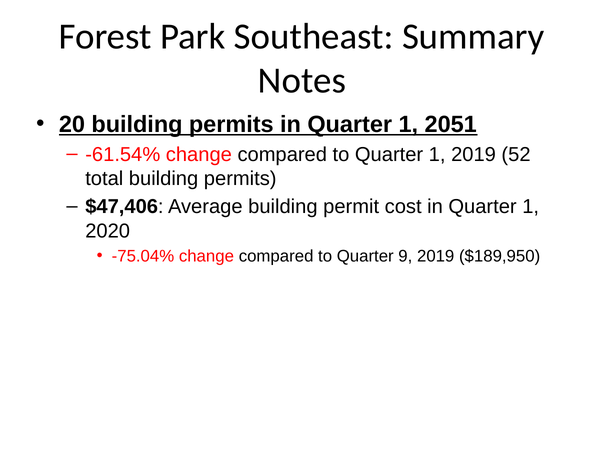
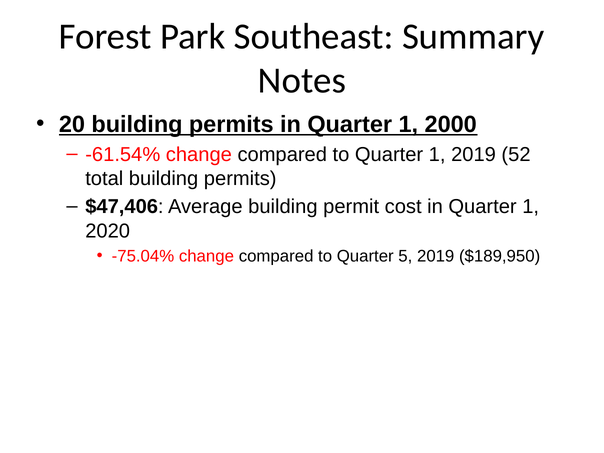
2051: 2051 -> 2000 (451, 124)
9: 9 -> 5 (405, 256)
